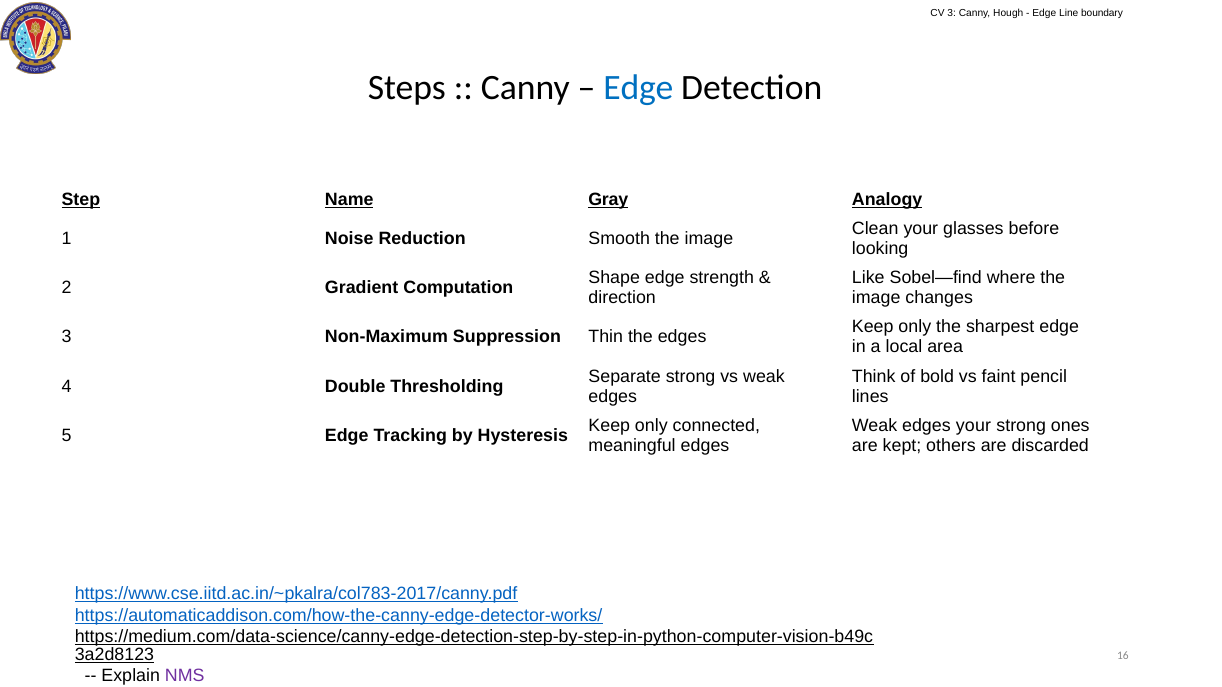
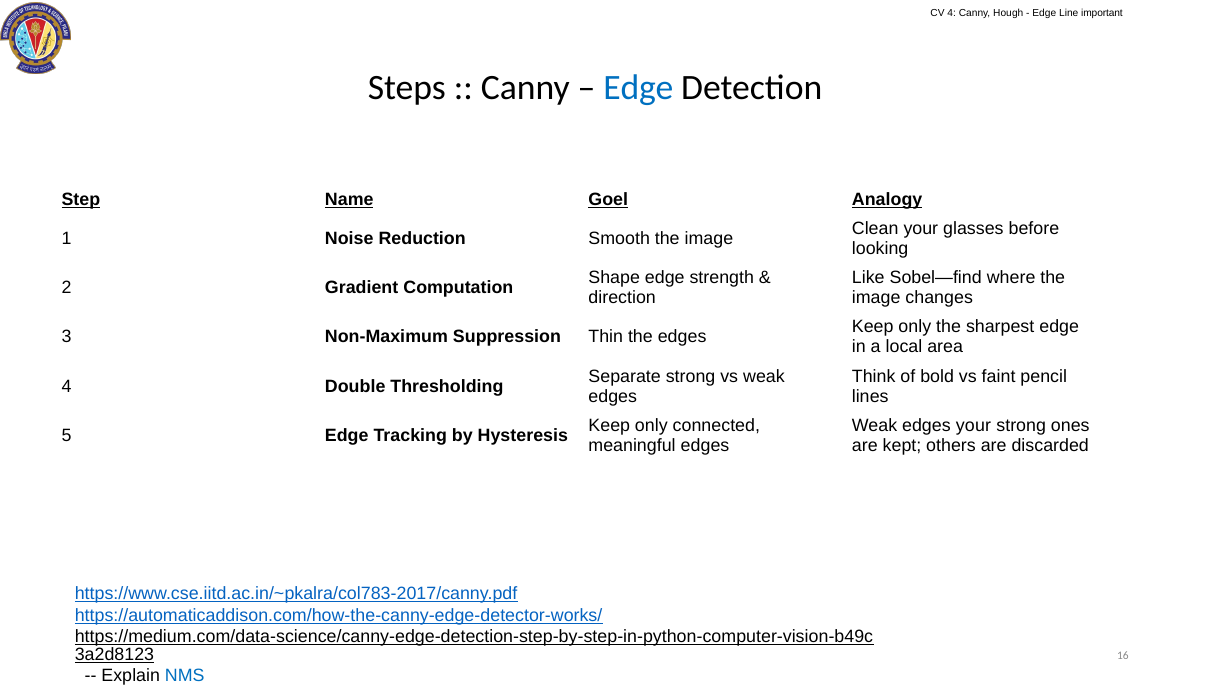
3: 3 -> 4 (952, 13)
boundary: boundary -> important (1102, 13)
Gray: Gray -> Goel (608, 199)
NMS colour: purple -> blue (185, 676)
